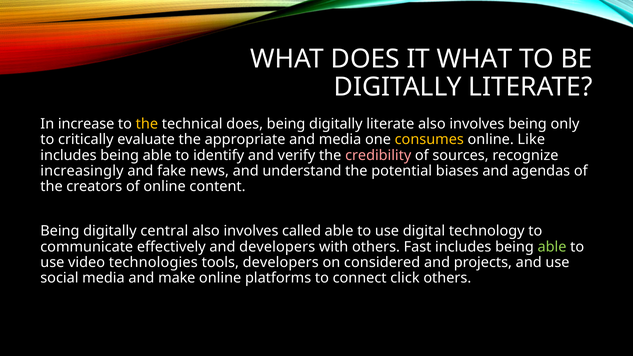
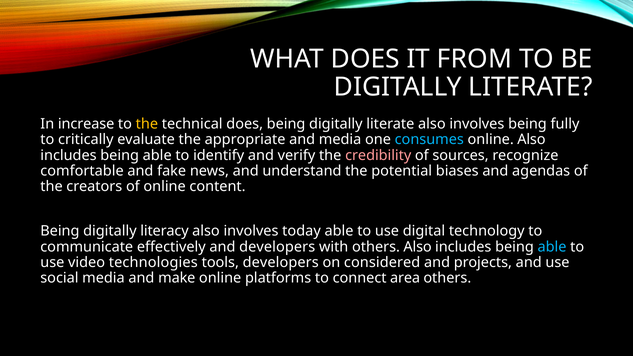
IT WHAT: WHAT -> FROM (475, 59)
only: only -> fully (565, 124)
consumes colour: yellow -> light blue (429, 140)
online Like: Like -> Also (531, 140)
increasingly: increasingly -> comfortable (82, 171)
central: central -> literacy (164, 231)
called: called -> today (301, 231)
others Fast: Fast -> Also (418, 247)
able colour: light green -> light blue (552, 247)
click: click -> area (405, 278)
